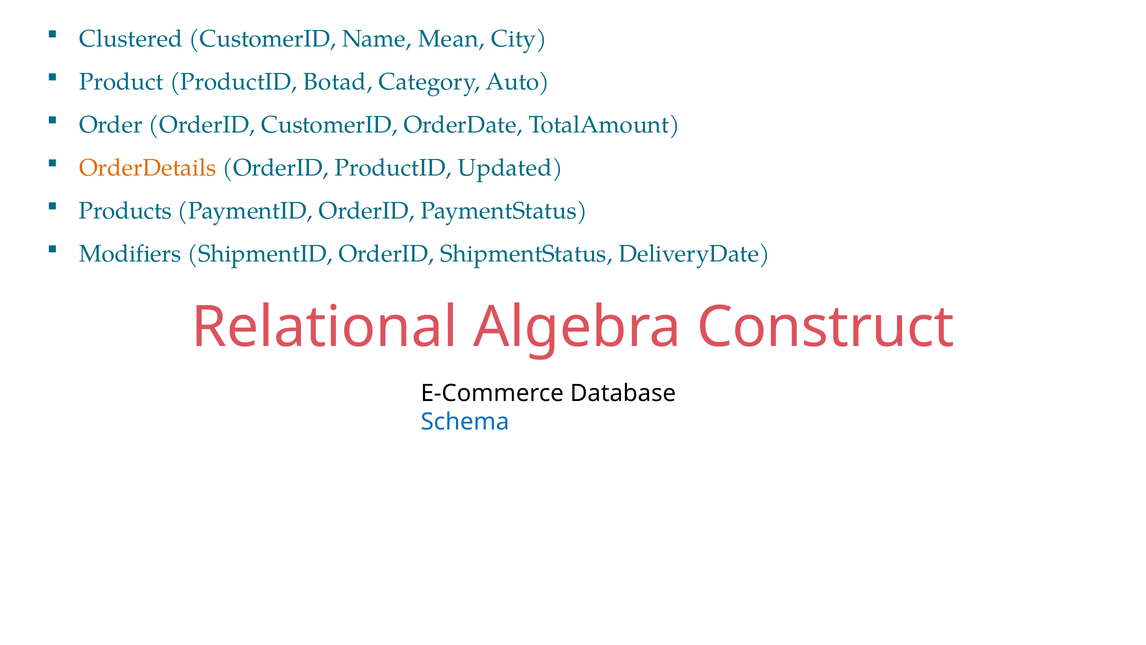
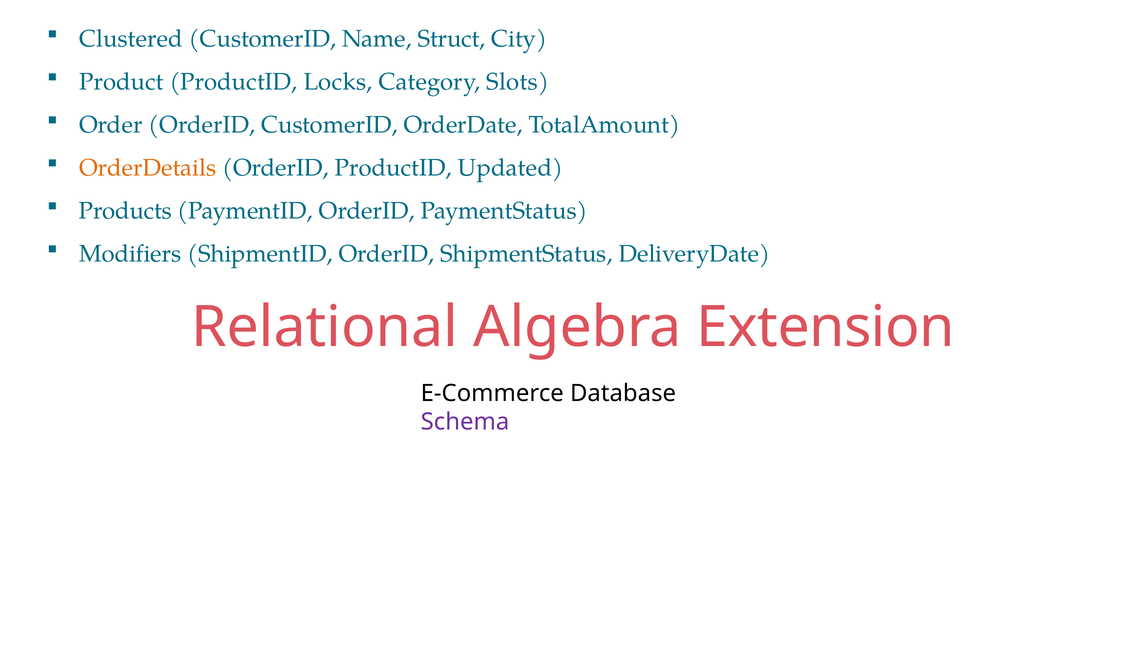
Mean: Mean -> Struct (452, 39)
Botad: Botad -> Locks (338, 82)
Auto: Auto -> Slots (518, 82)
Construct: Construct -> Extension (826, 327)
Schema colour: blue -> purple (465, 422)
